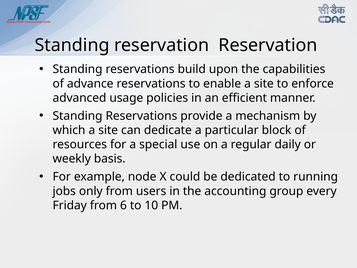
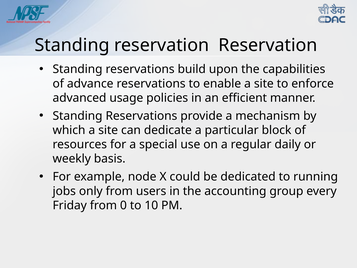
6: 6 -> 0 (123, 205)
